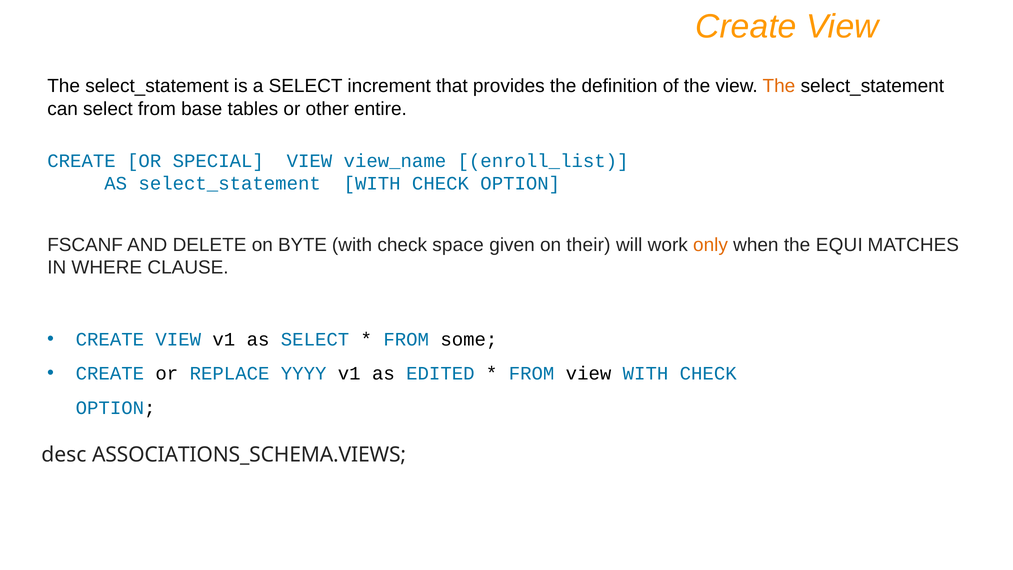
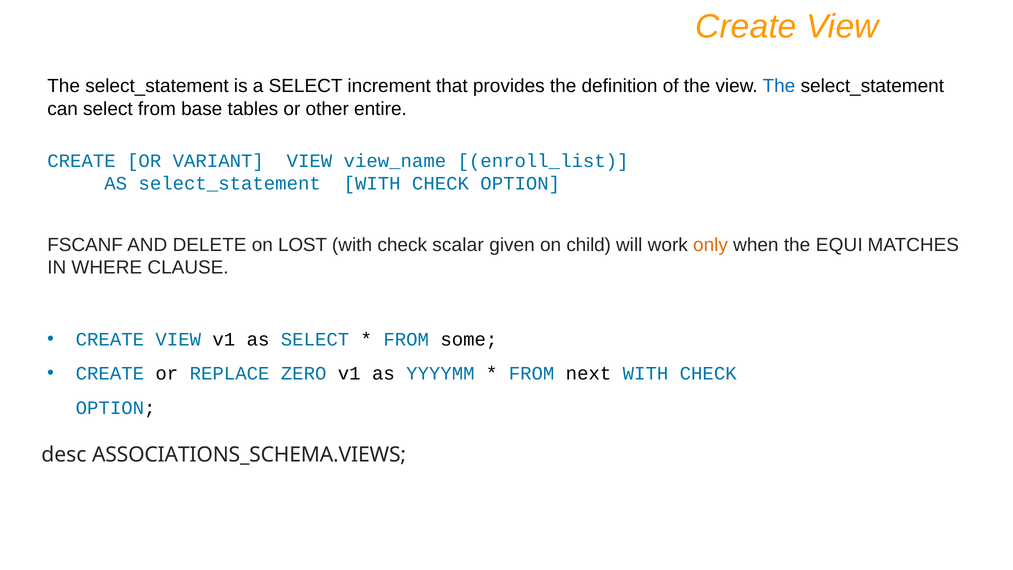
The colour: orange -> blue (779, 86)
SPECIAL: SPECIAL -> VARIANT (218, 161)
BYTE: BYTE -> LOST (303, 245)
space: space -> scalar (458, 245)
their: their -> child (589, 245)
YYYY: YYYY -> ZERO (304, 374)
EDITED: EDITED -> YYYYMM (440, 374)
FROM view: view -> next (589, 374)
